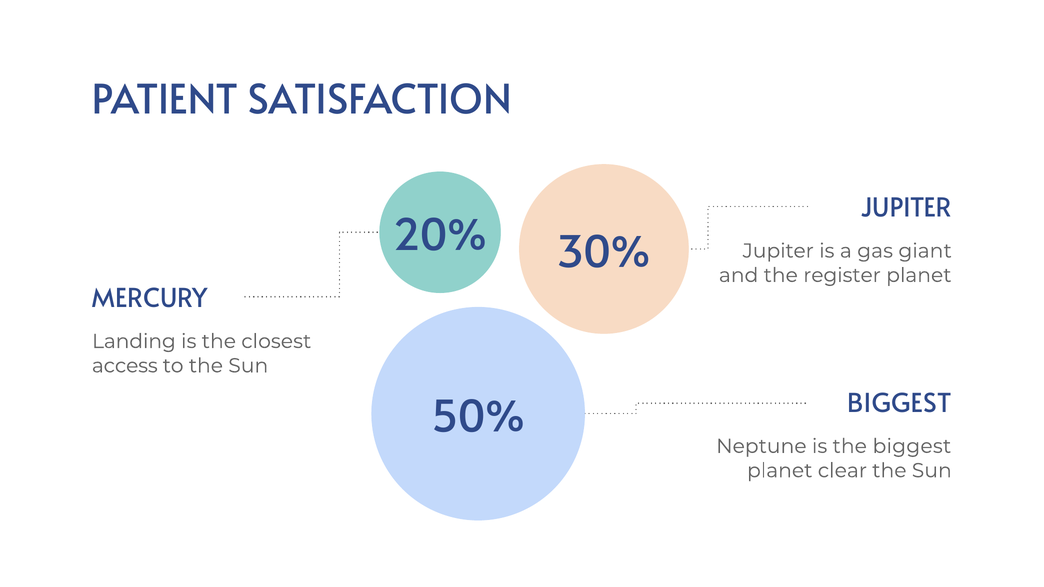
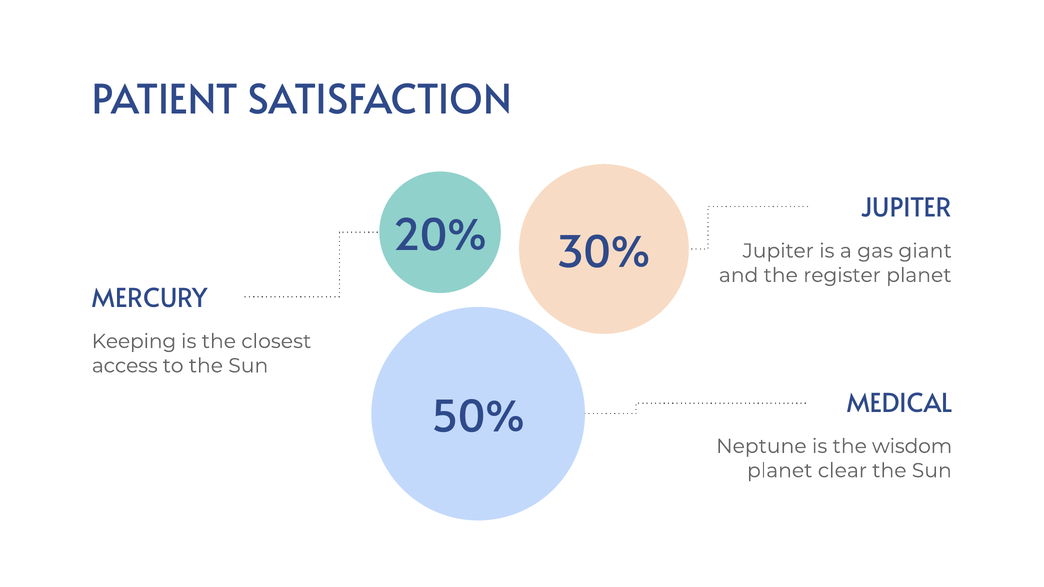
Landing: Landing -> Keeping (134, 341)
BIGGEST: BIGGEST -> MEDICAL (900, 404)
the biggest: biggest -> wisdom (912, 446)
